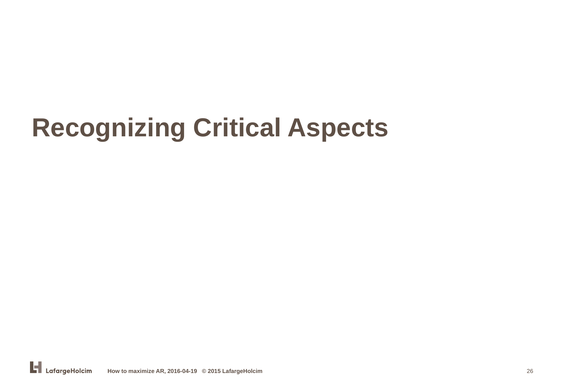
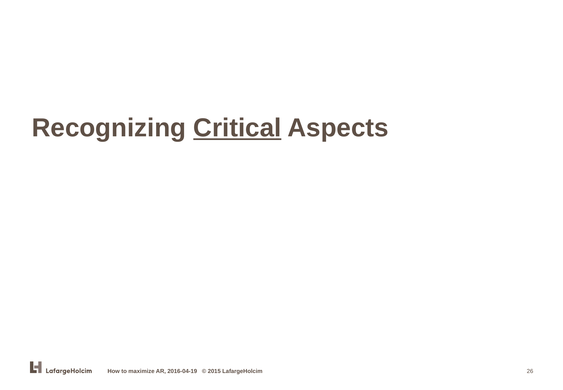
Critical underline: none -> present (237, 128)
